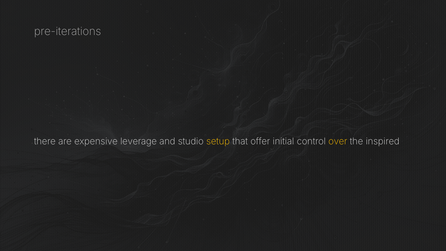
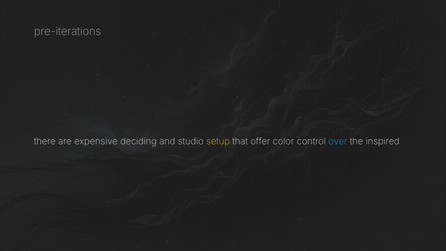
leverage: leverage -> deciding (139, 141)
initial: initial -> color (283, 141)
over colour: yellow -> light blue (338, 141)
